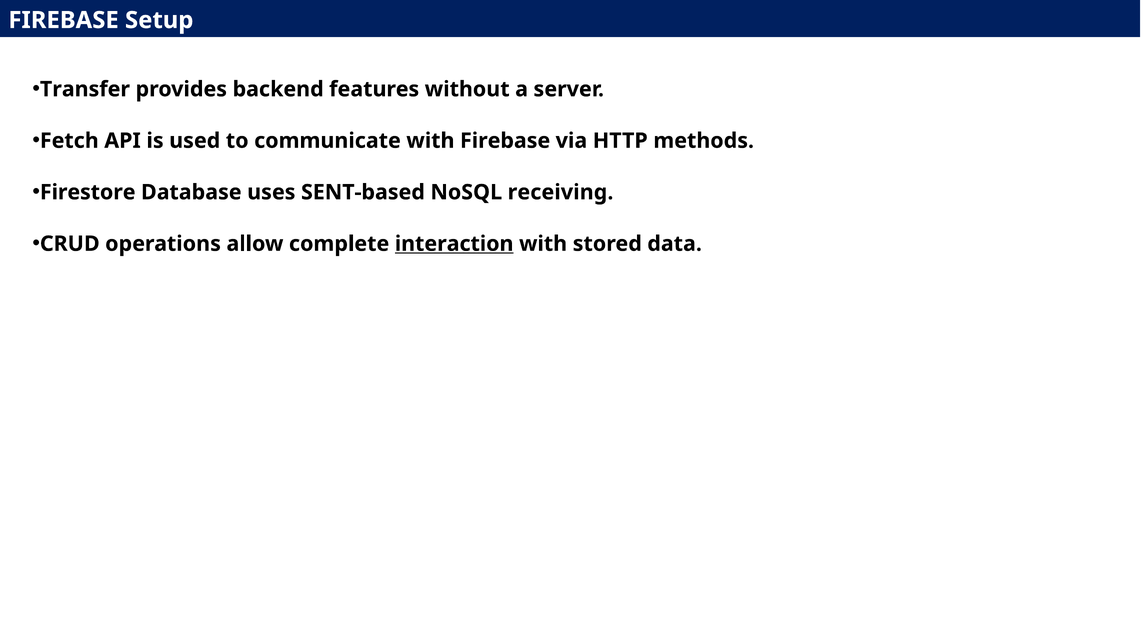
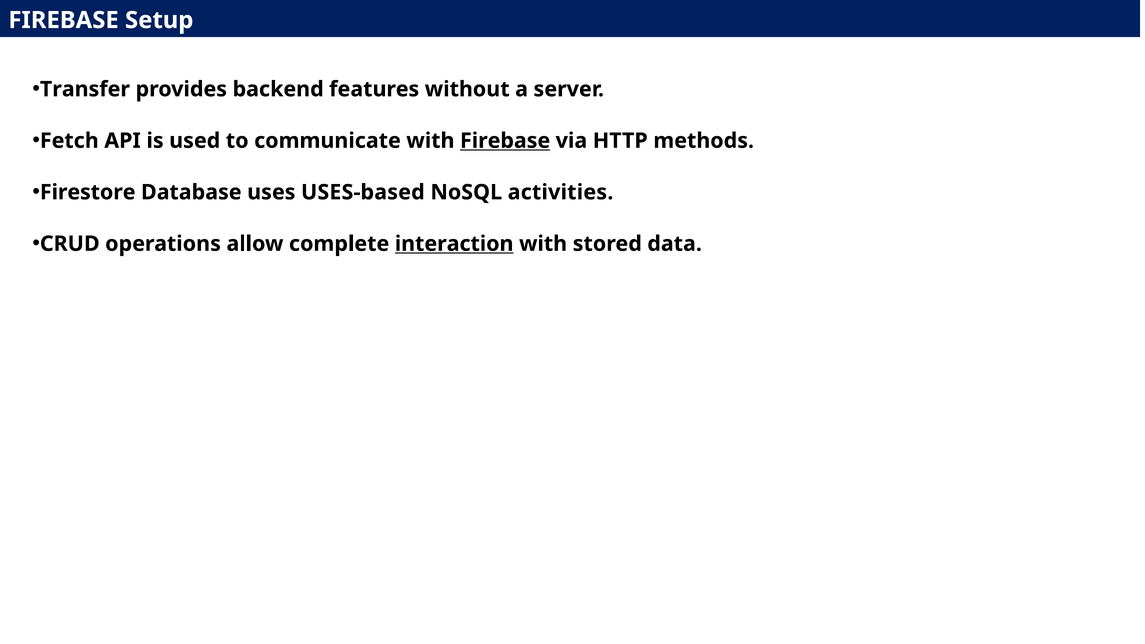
Firebase underline: none -> present (505, 141)
SENT-based: SENT-based -> USES-based (363, 192)
receiving: receiving -> activities (560, 192)
